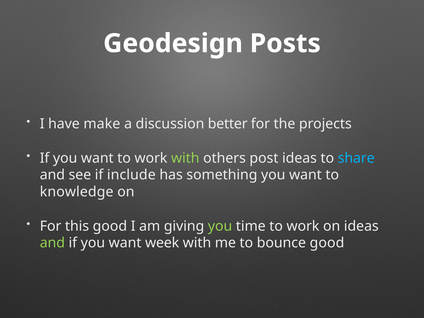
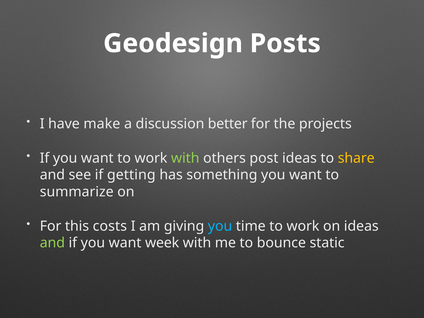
share colour: light blue -> yellow (356, 158)
include: include -> getting (131, 175)
knowledge: knowledge -> summarize (77, 192)
this good: good -> costs (110, 226)
you colour: light green -> light blue (220, 226)
bounce good: good -> static (327, 243)
